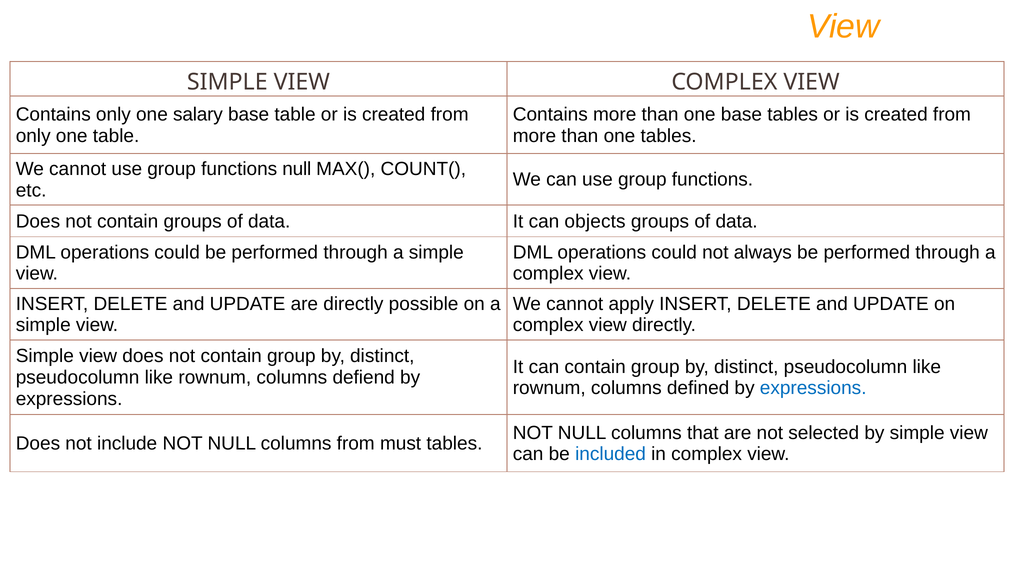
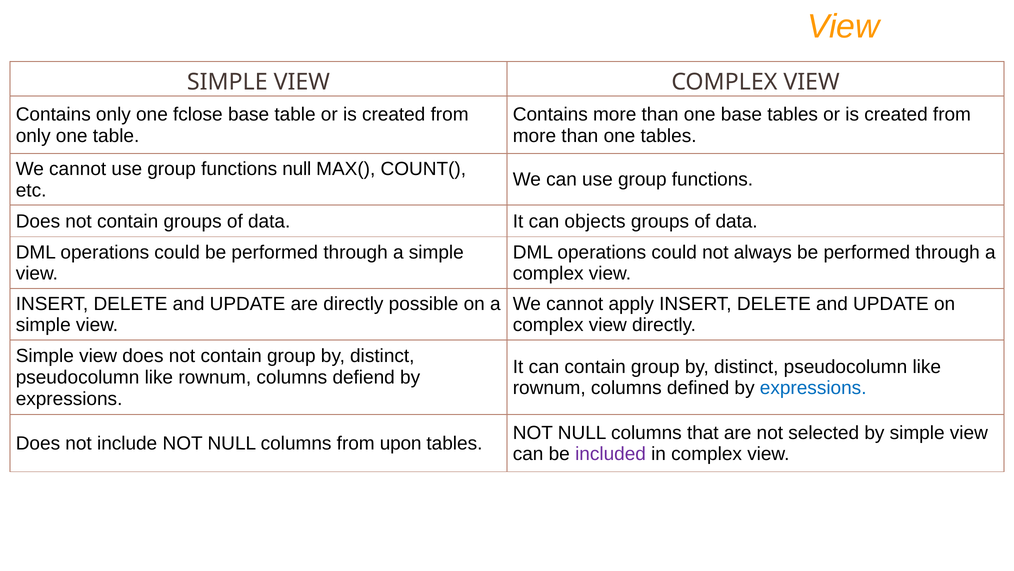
salary: salary -> fclose (198, 114)
must: must -> upon (401, 443)
included colour: blue -> purple (611, 454)
